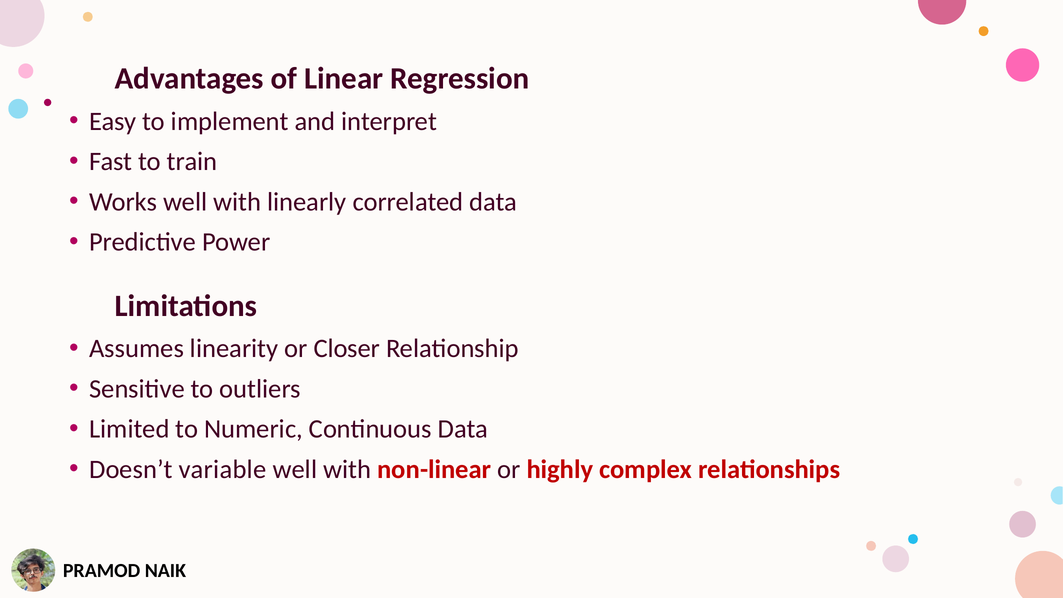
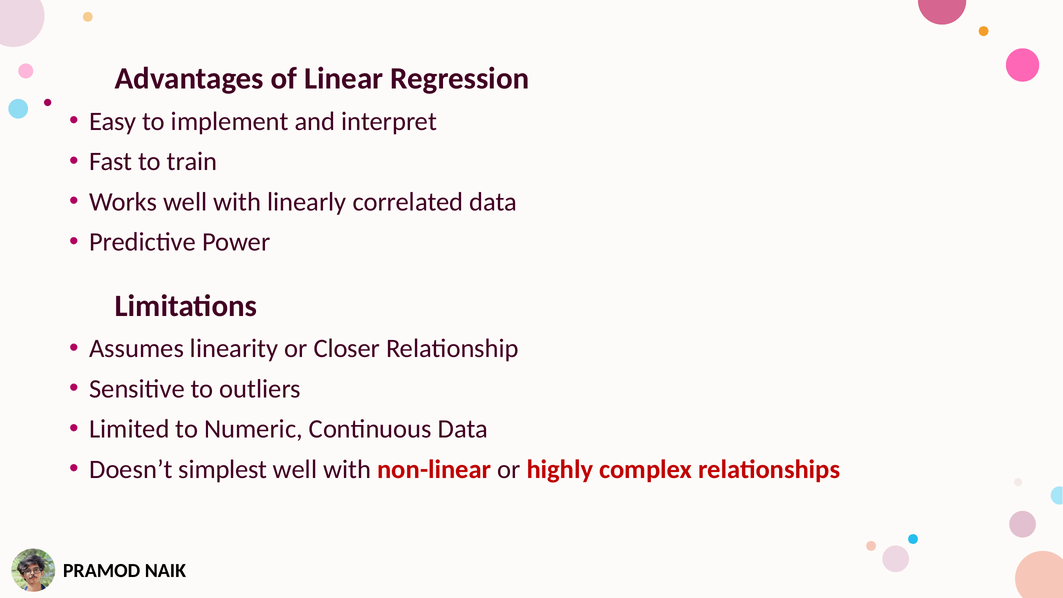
variable: variable -> simplest (223, 469)
